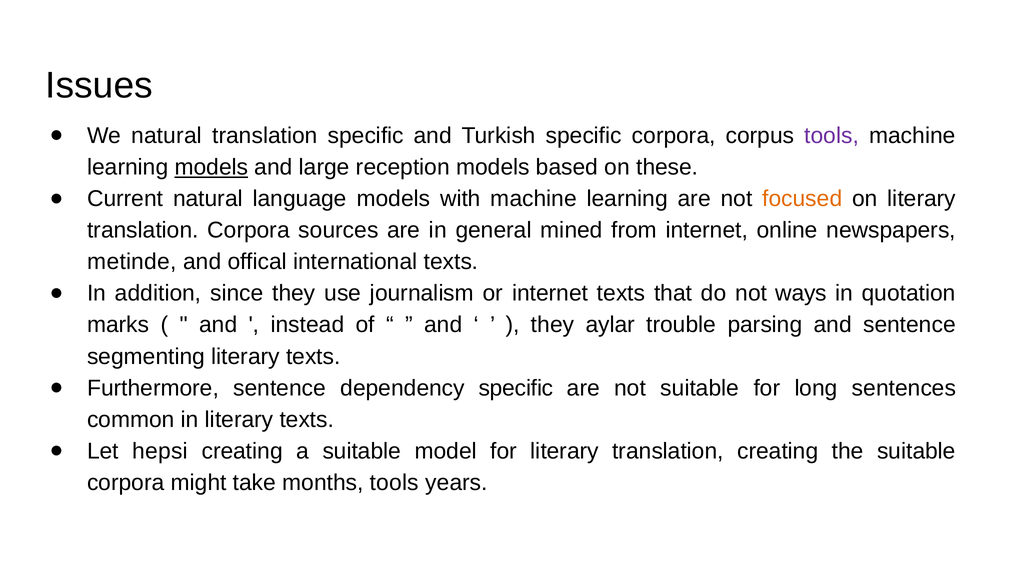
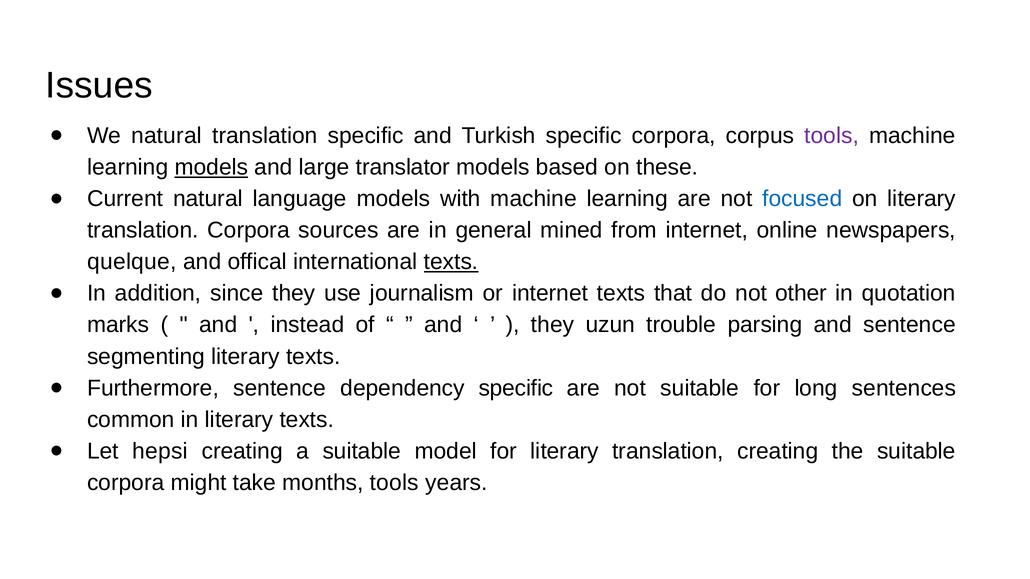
reception: reception -> translator (403, 167)
focused colour: orange -> blue (802, 199)
metinde: metinde -> quelque (132, 262)
texts underline: none -> present (451, 262)
ways: ways -> other (801, 294)
aylar: aylar -> uzun (610, 325)
